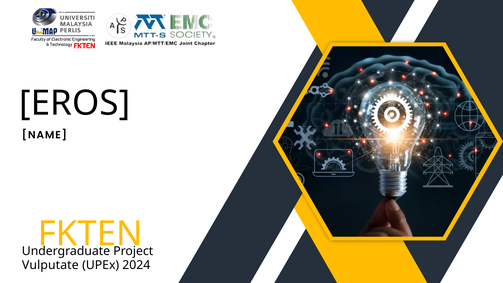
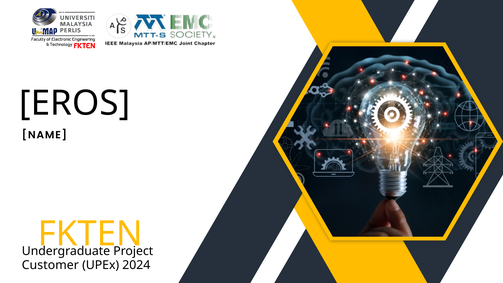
Vulputate: Vulputate -> Customer (50, 265)
